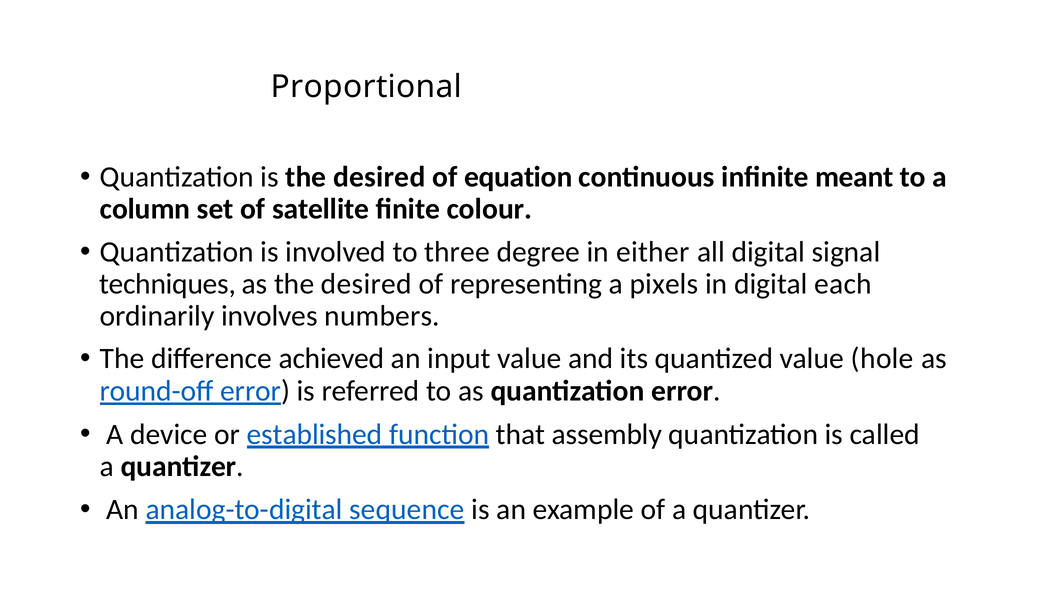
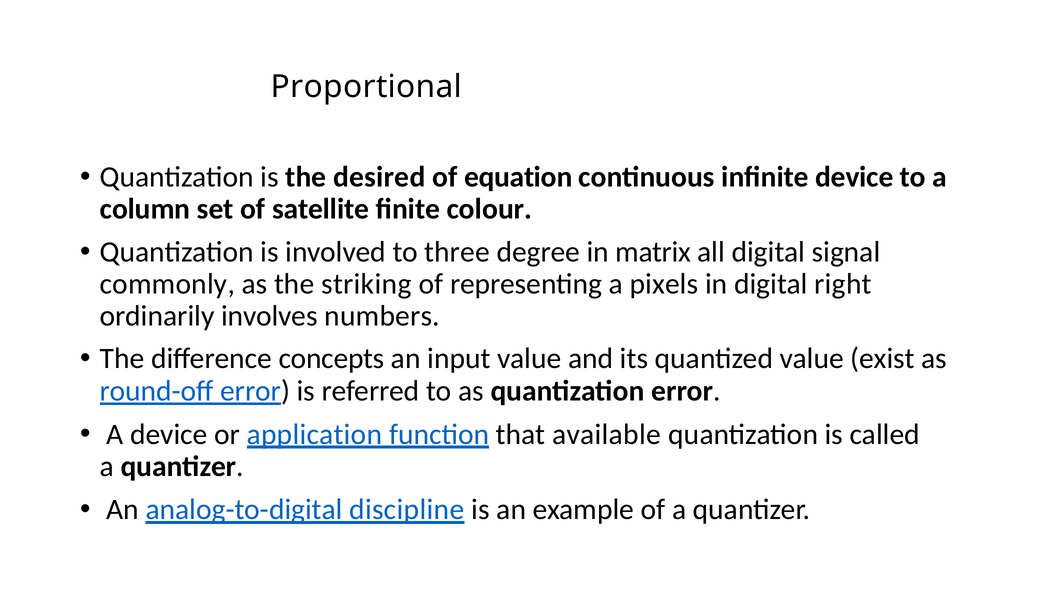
infinite meant: meant -> device (854, 177)
either: either -> matrix (653, 252)
techniques: techniques -> commonly (167, 284)
as the desired: desired -> striking (366, 284)
each: each -> right (843, 284)
achieved: achieved -> concepts (332, 359)
hole: hole -> exist (883, 359)
established: established -> application (314, 435)
assembly: assembly -> available (607, 435)
sequence: sequence -> discipline (407, 510)
